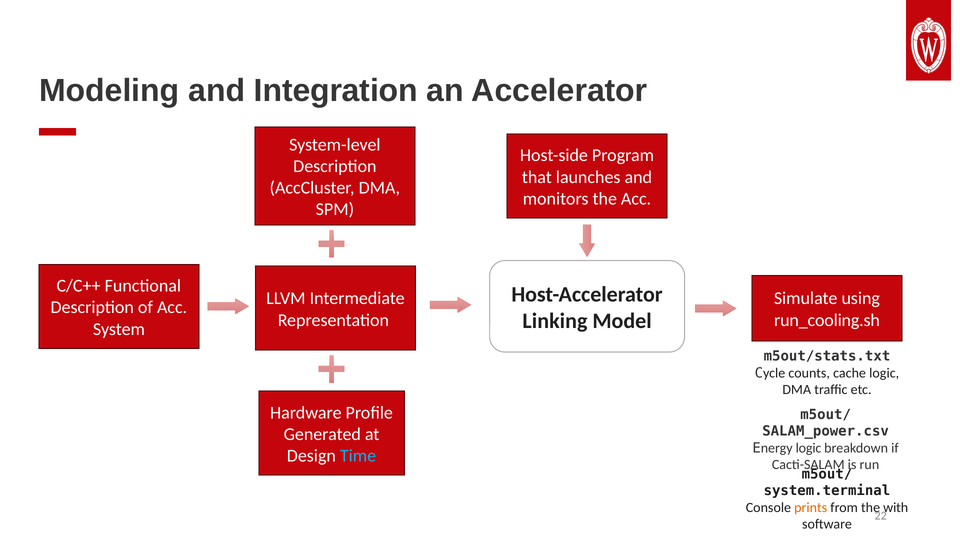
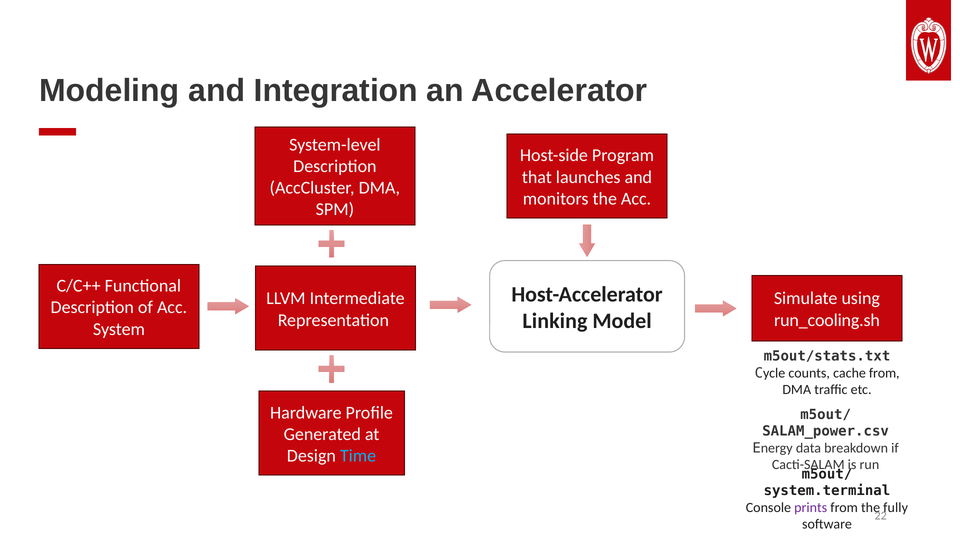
cache logic: logic -> from (884, 373)
Energy logic: logic -> data (808, 448)
prints colour: orange -> purple (811, 508)
with: with -> fully (896, 508)
